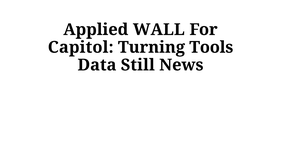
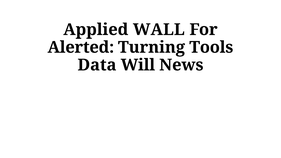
Capitol: Capitol -> Alerted (81, 47)
Still: Still -> Will (138, 65)
